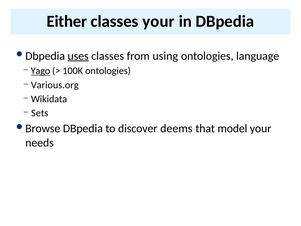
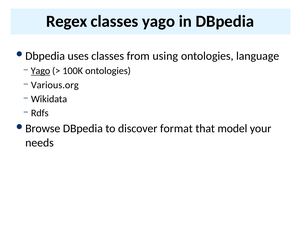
Either: Either -> Regex (67, 21)
classes your: your -> yago (159, 21)
uses underline: present -> none (78, 56)
Sets: Sets -> Rdfs (40, 113)
deems: deems -> format (176, 128)
